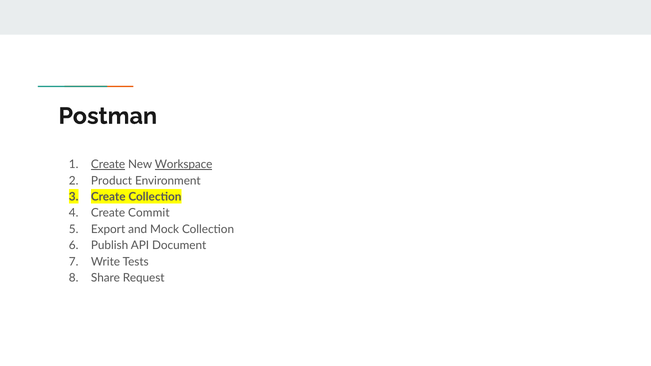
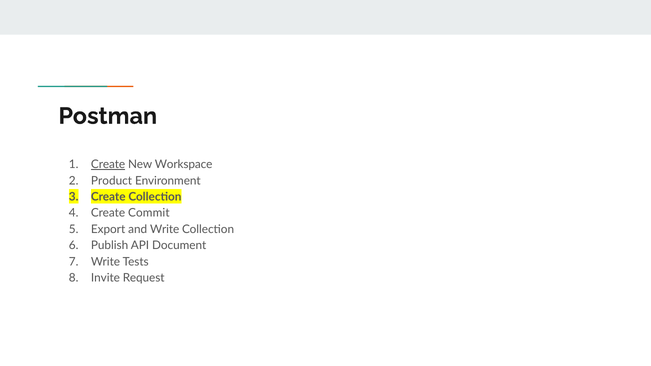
Workspace underline: present -> none (184, 165)
and Mock: Mock -> Write (165, 229)
Share: Share -> Invite (105, 278)
